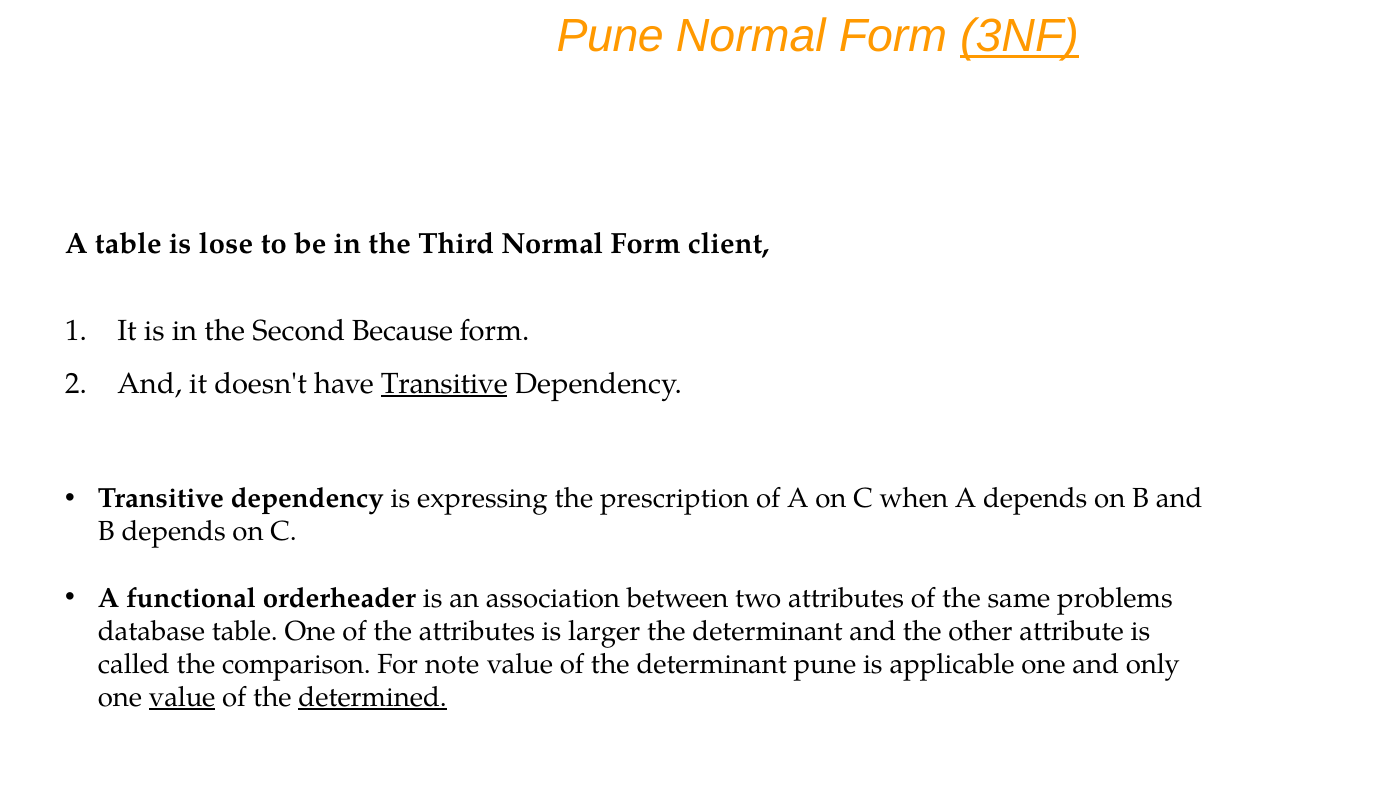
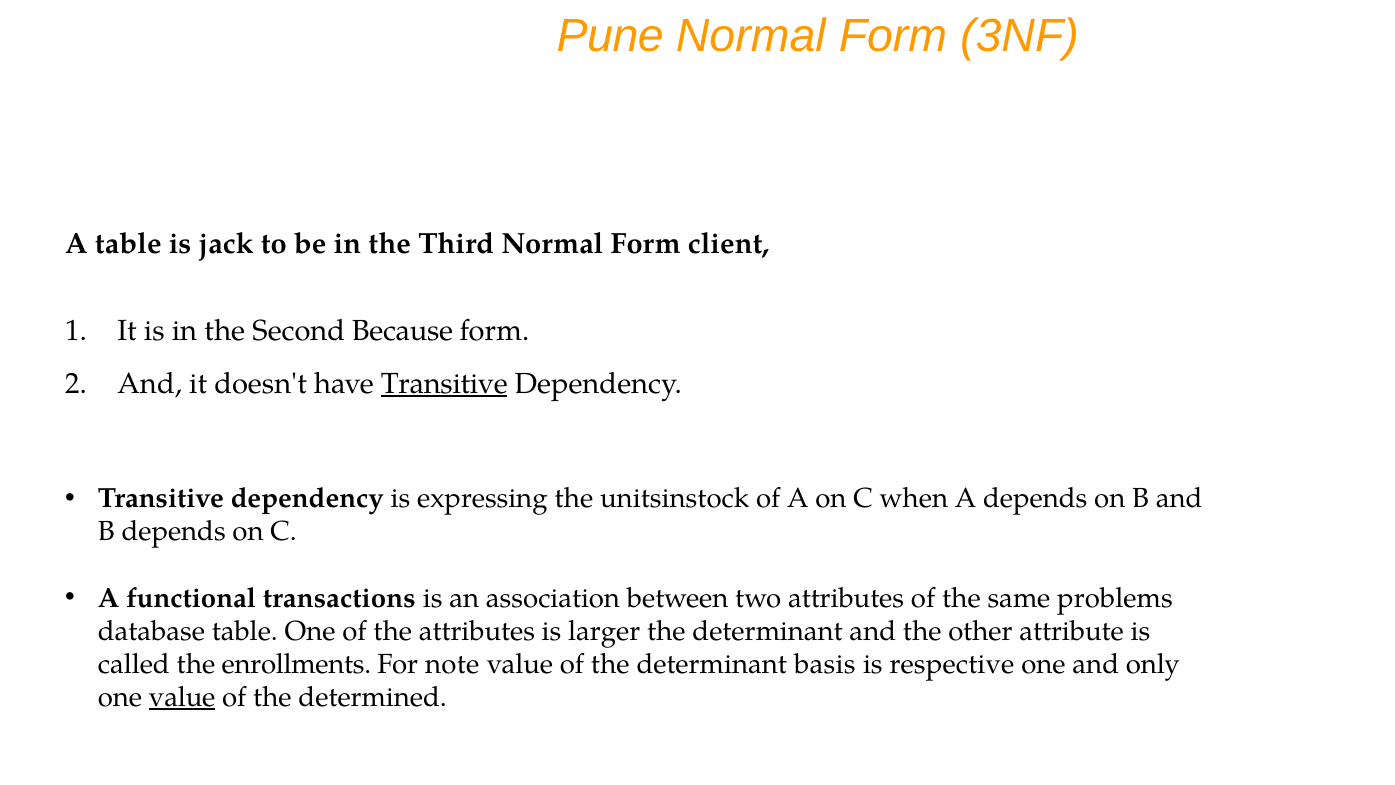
3NF underline: present -> none (1020, 36)
lose: lose -> jack (226, 244)
prescription: prescription -> unitsinstock (675, 498)
orderheader: orderheader -> transactions (339, 598)
comparison: comparison -> enrollments (296, 664)
determinant pune: pune -> basis (825, 664)
applicable: applicable -> respective (952, 664)
determined underline: present -> none (373, 697)
